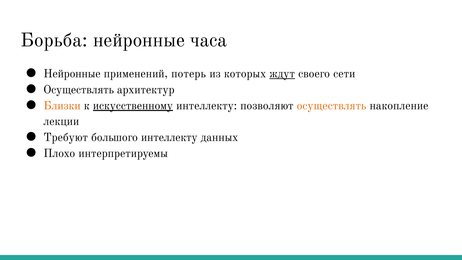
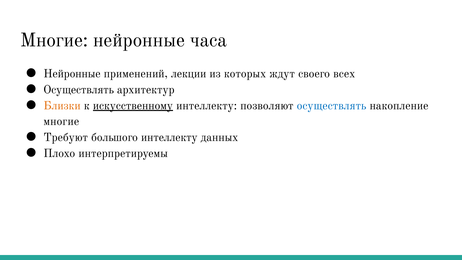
Борьба: Борьба -> Многие (54, 40)
потерь: потерь -> лекции (189, 74)
ждут underline: present -> none (282, 74)
сети: сети -> всех (344, 74)
осуществлять colour: orange -> blue (332, 105)
лекции: лекции -> многие (61, 121)
